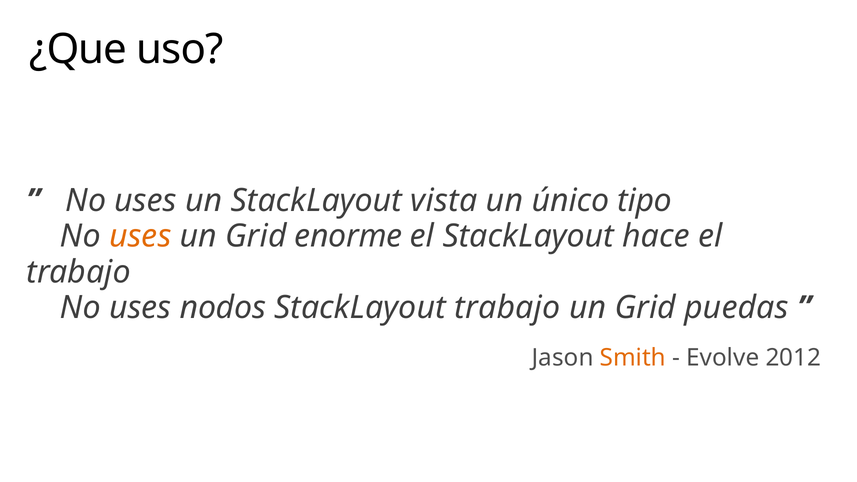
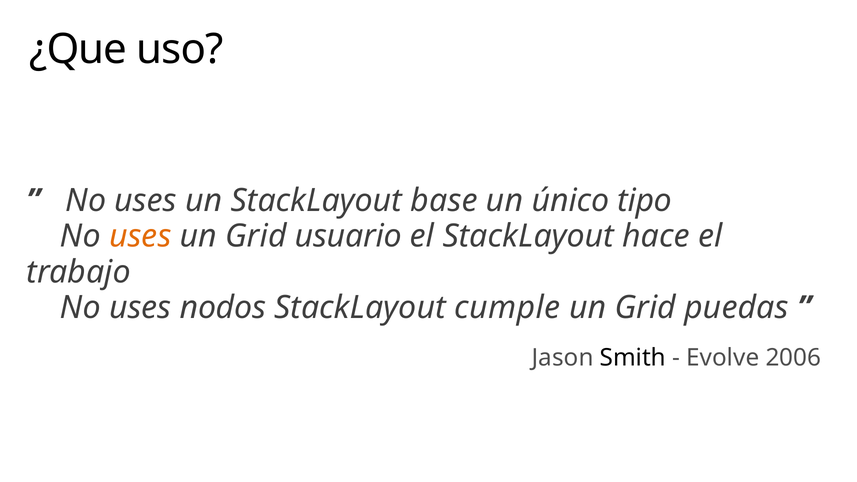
vista: vista -> base (444, 201)
enorme: enorme -> usuario (348, 236)
StackLayout trabajo: trabajo -> cumple (507, 308)
Smith colour: orange -> black (633, 358)
2012: 2012 -> 2006 (793, 358)
